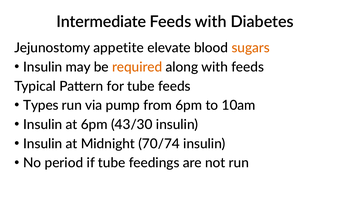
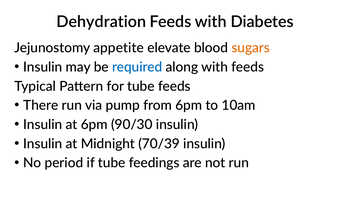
Intermediate: Intermediate -> Dehydration (101, 22)
required colour: orange -> blue (137, 67)
Types: Types -> There (41, 105)
43/30: 43/30 -> 90/30 (132, 124)
70/74: 70/74 -> 70/39 (159, 143)
